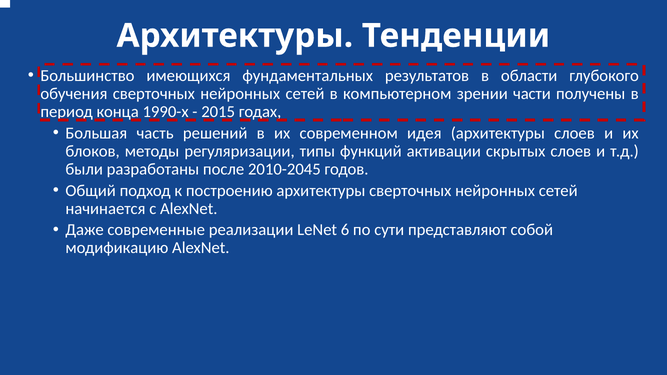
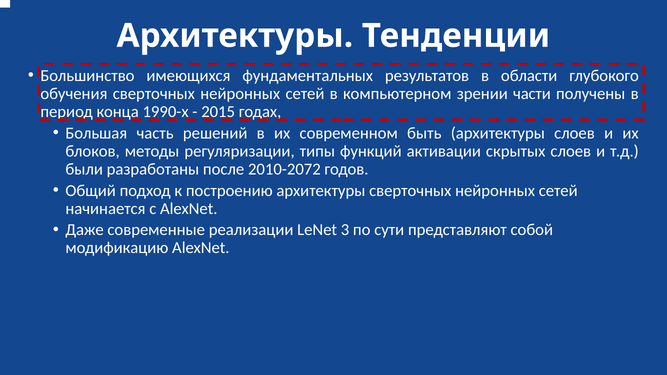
идея: идея -> быть (424, 133)
2010-2045: 2010-2045 -> 2010-2072 (284, 169)
6: 6 -> 3 (345, 230)
